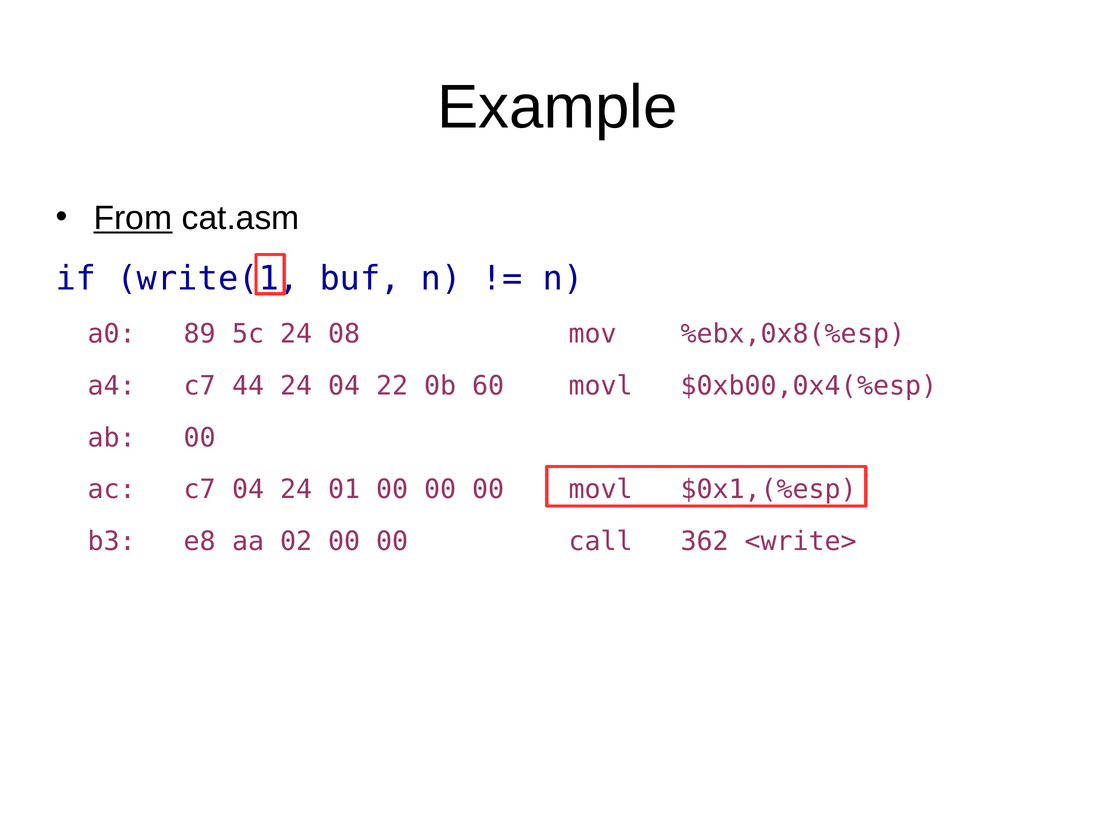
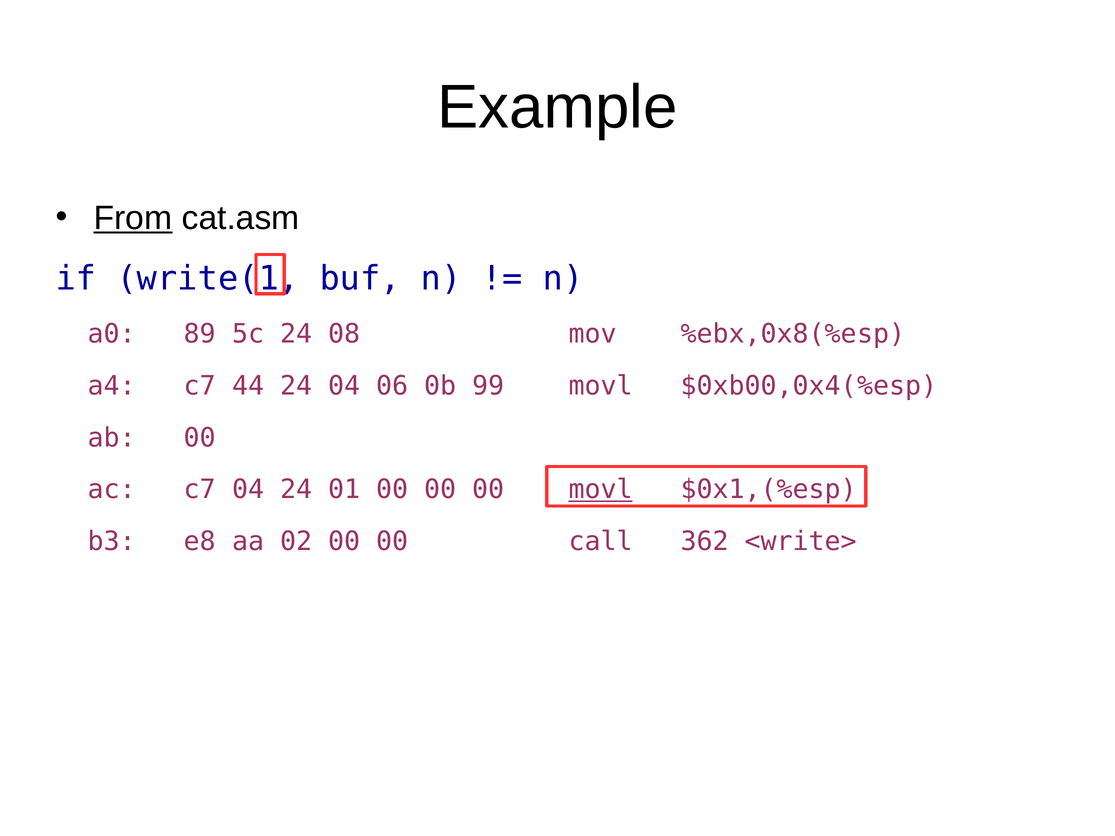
22: 22 -> 06 (392, 386)
60: 60 -> 99 (488, 386)
movl underline: none -> present (601, 490)
